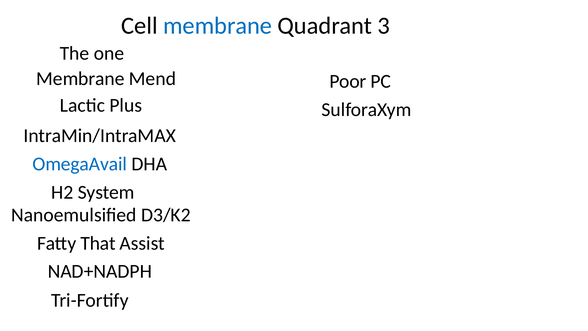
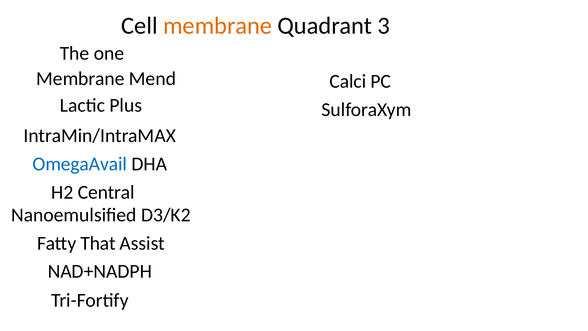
membrane colour: blue -> orange (218, 26)
Poor: Poor -> Calci (348, 81)
System: System -> Central (106, 192)
